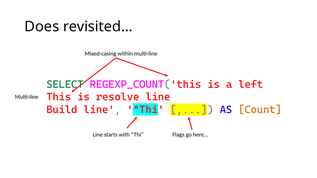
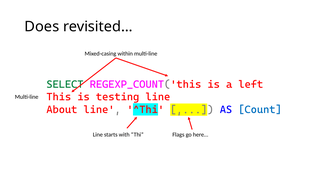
resolve: resolve -> testing (118, 97)
Build: Build -> About (62, 110)
Count colour: orange -> blue (260, 110)
